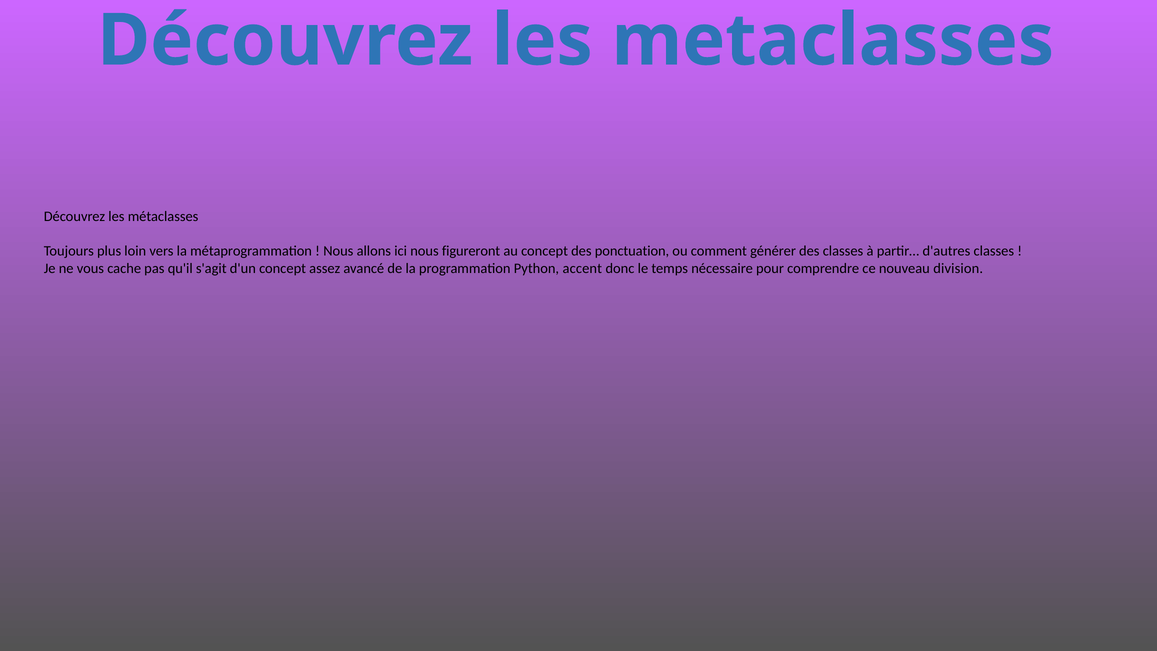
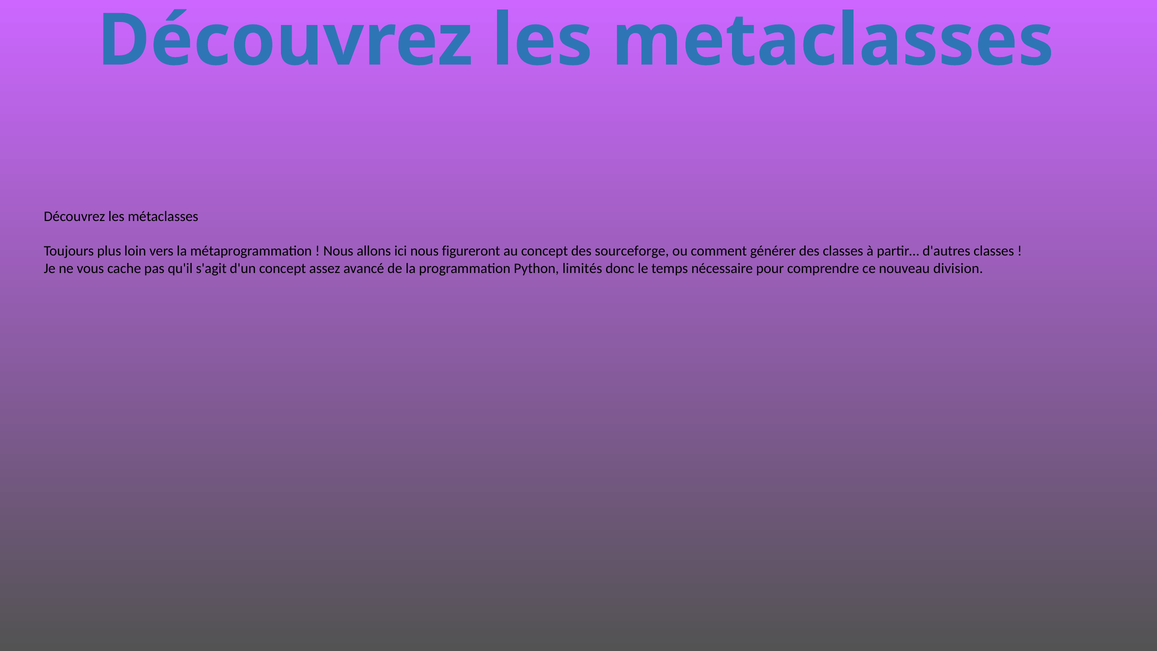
ponctuation: ponctuation -> sourceforge (632, 251)
accent: accent -> limités (582, 268)
